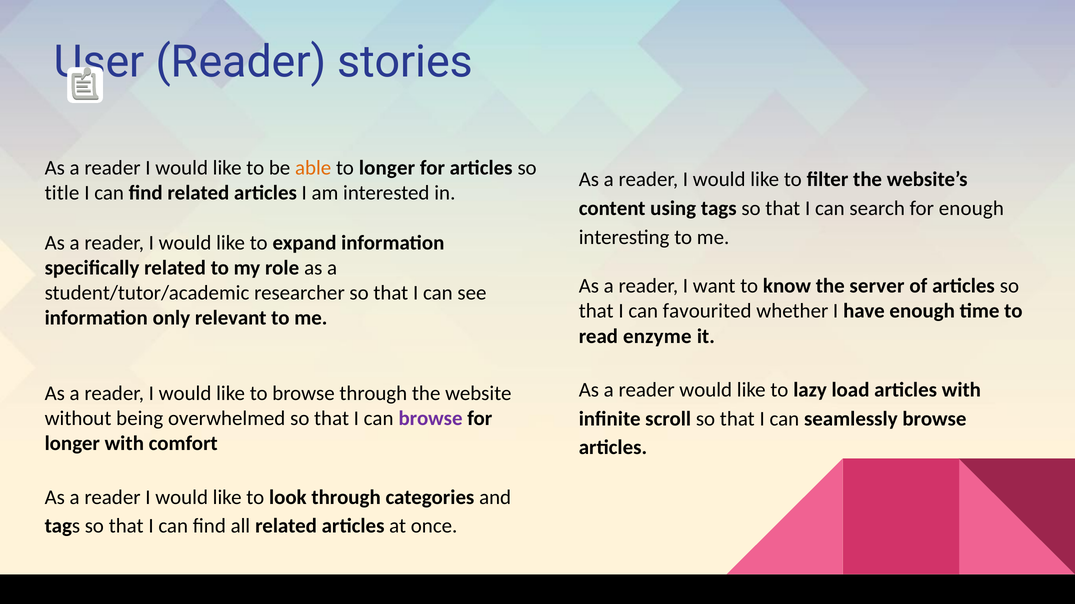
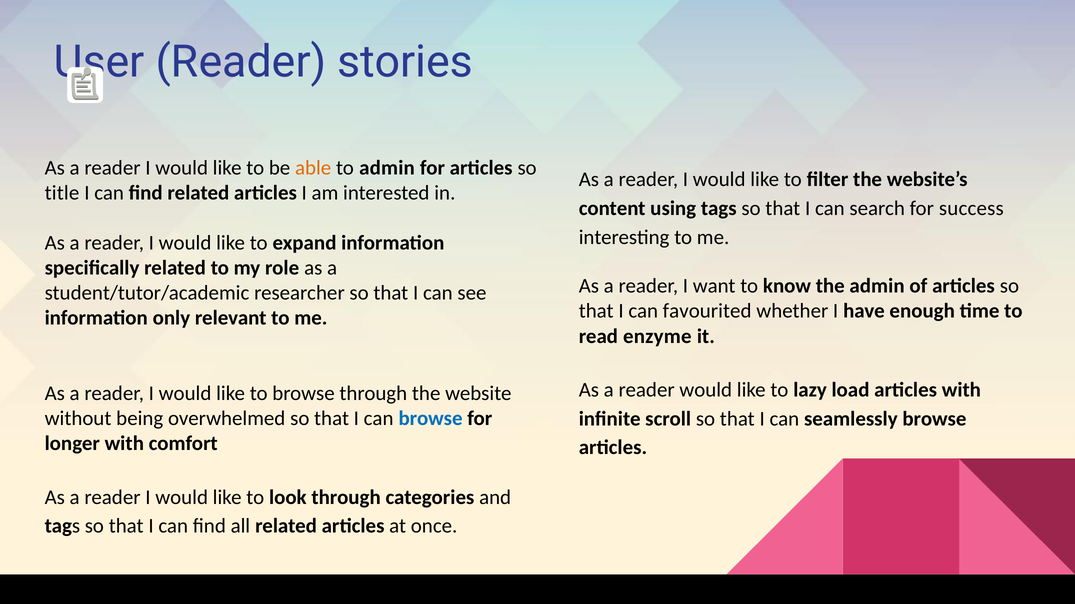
to longer: longer -> admin (387, 168)
for enough: enough -> success (971, 209)
the server: server -> admin (877, 286)
browse colour: purple -> blue (431, 419)
